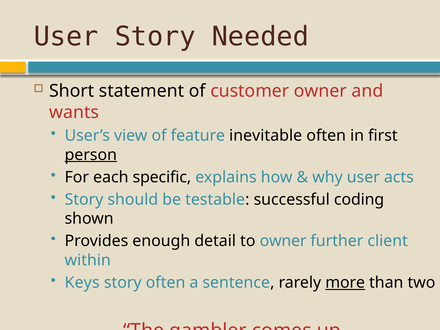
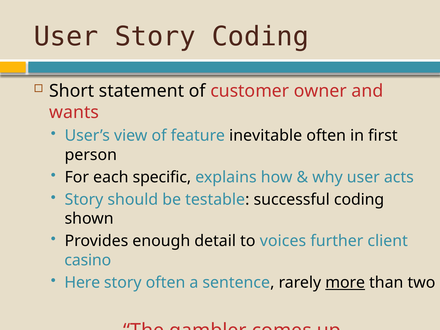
Story Needed: Needed -> Coding (260, 37)
person underline: present -> none (91, 155)
to owner: owner -> voices (283, 241)
within: within -> casino (88, 260)
Keys: Keys -> Here (82, 283)
